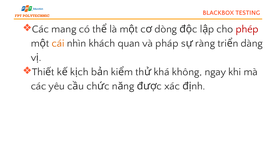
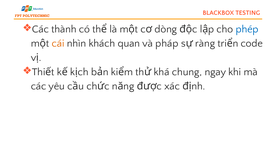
mang: mang -> thành (64, 29)
phép colour: red -> blue (247, 29)
dàng: dàng -> code (252, 43)
không: không -> chung (187, 72)
